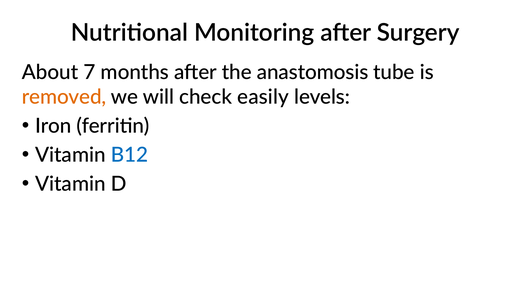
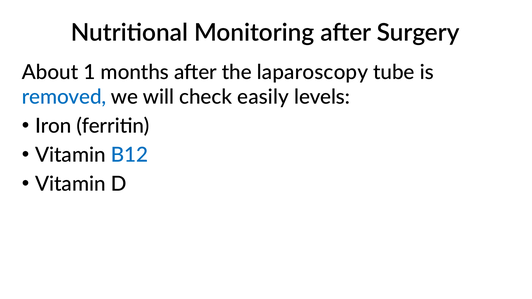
7: 7 -> 1 (89, 72)
anastomosis: anastomosis -> laparoscopy (313, 72)
removed colour: orange -> blue (64, 97)
